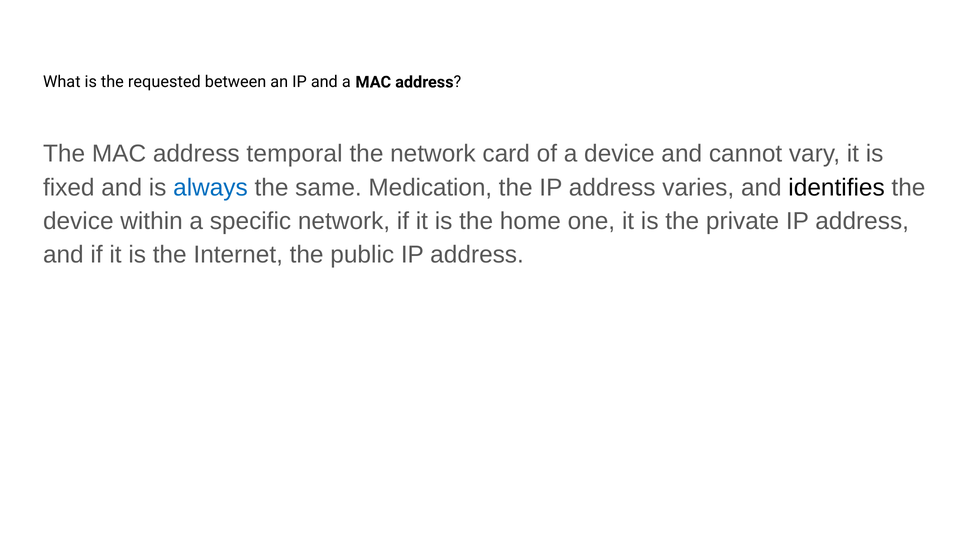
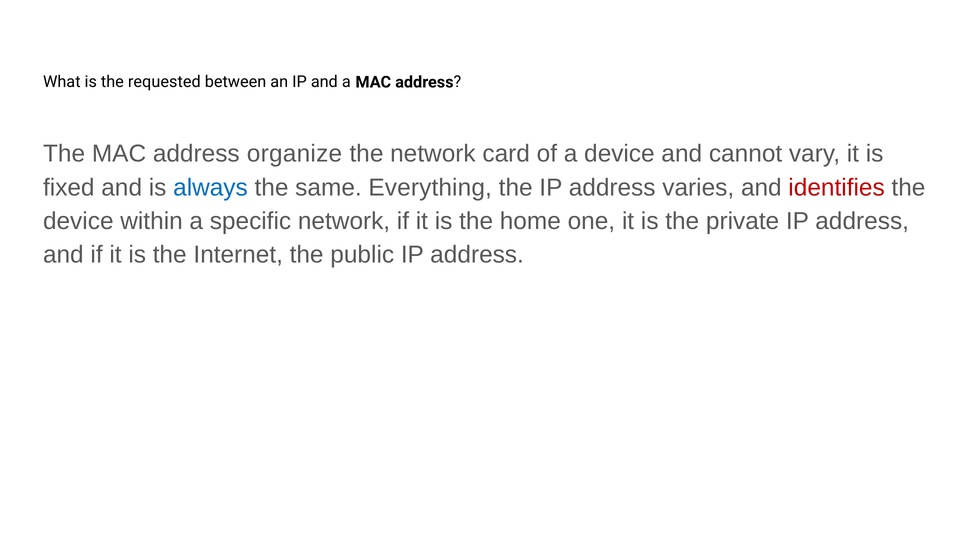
temporal: temporal -> organize (294, 154)
Medication: Medication -> Everything (430, 187)
identifies colour: black -> red (837, 187)
